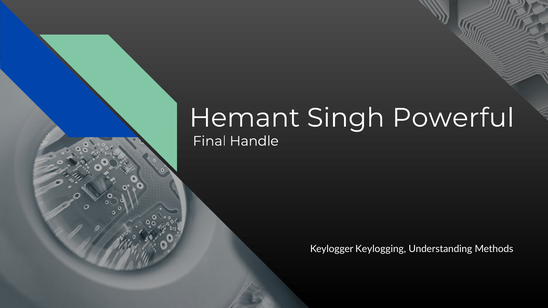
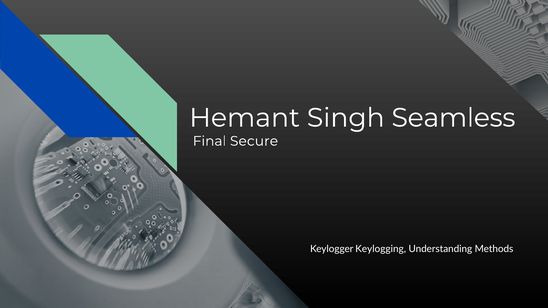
Powerful: Powerful -> Seamless (453, 118)
Handle: Handle -> Secure (254, 141)
